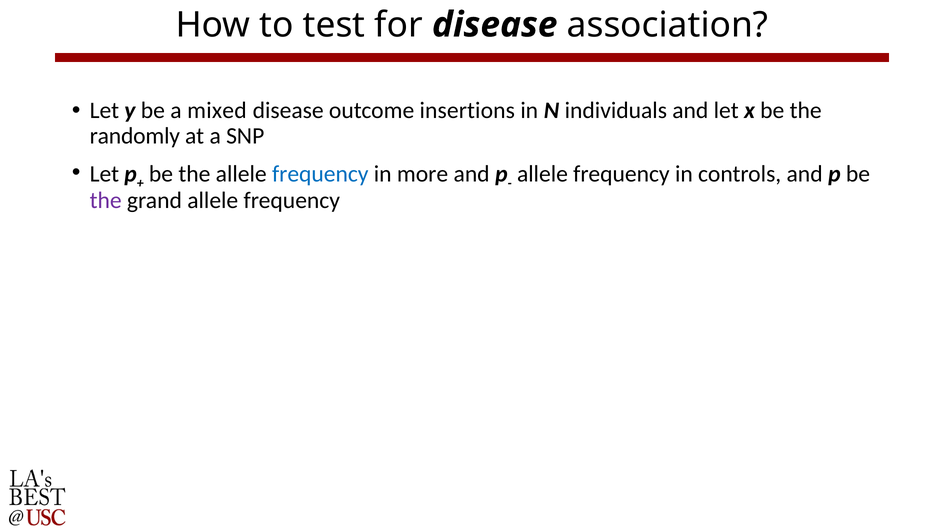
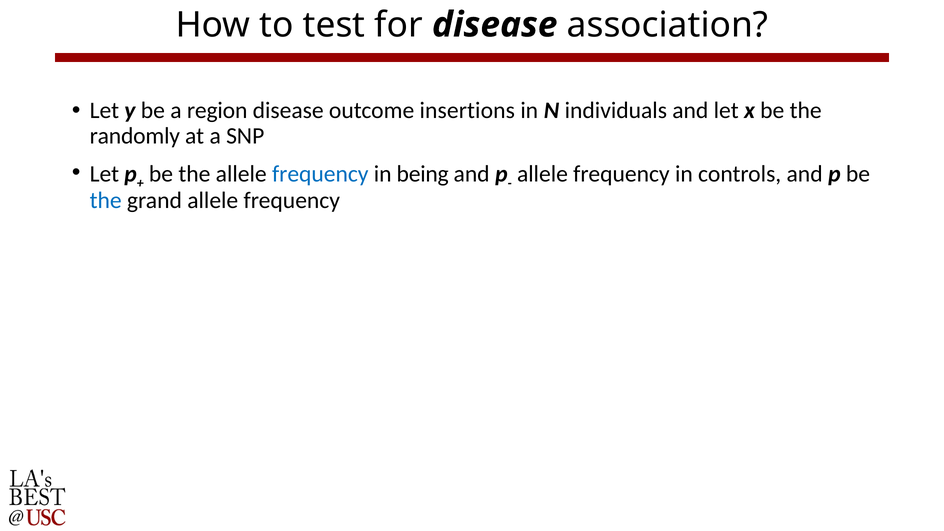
mixed: mixed -> region (217, 111)
more: more -> being (423, 174)
the colour: purple -> blue (106, 200)
